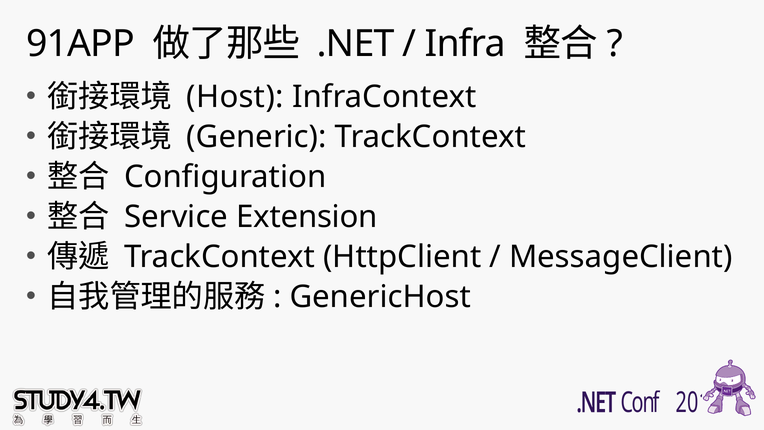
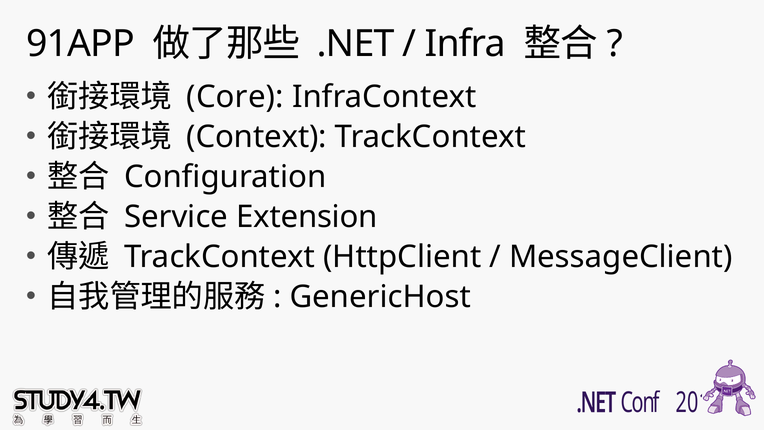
Host: Host -> Core (235, 97)
Generic: Generic -> Context (257, 137)
